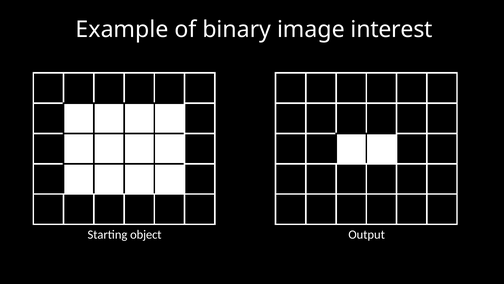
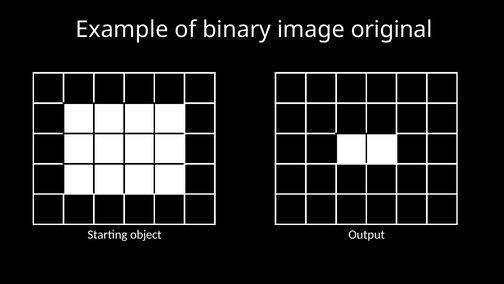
interest: interest -> original (392, 30)
